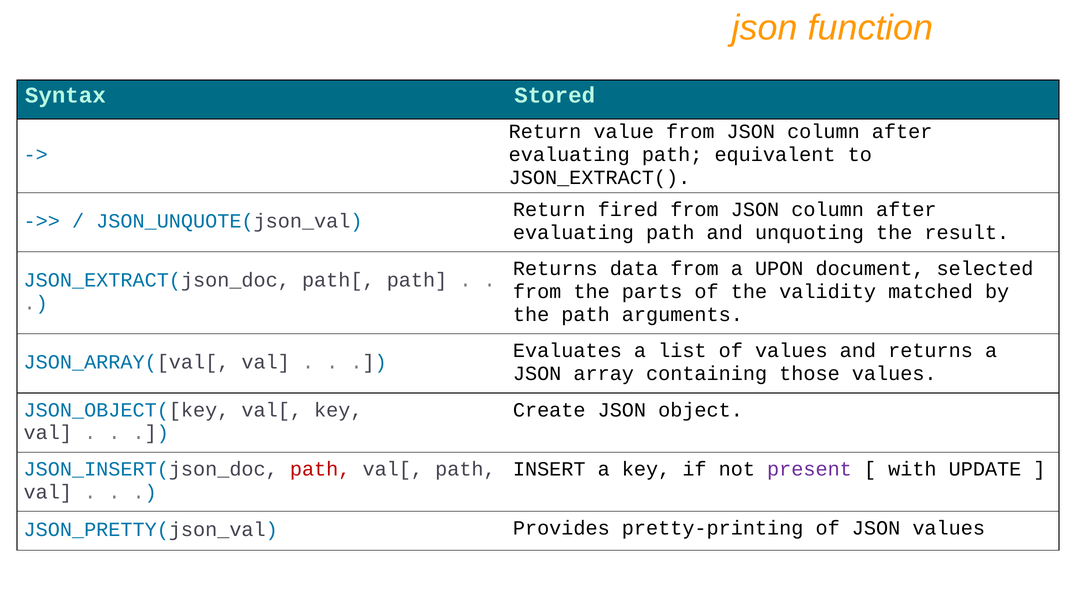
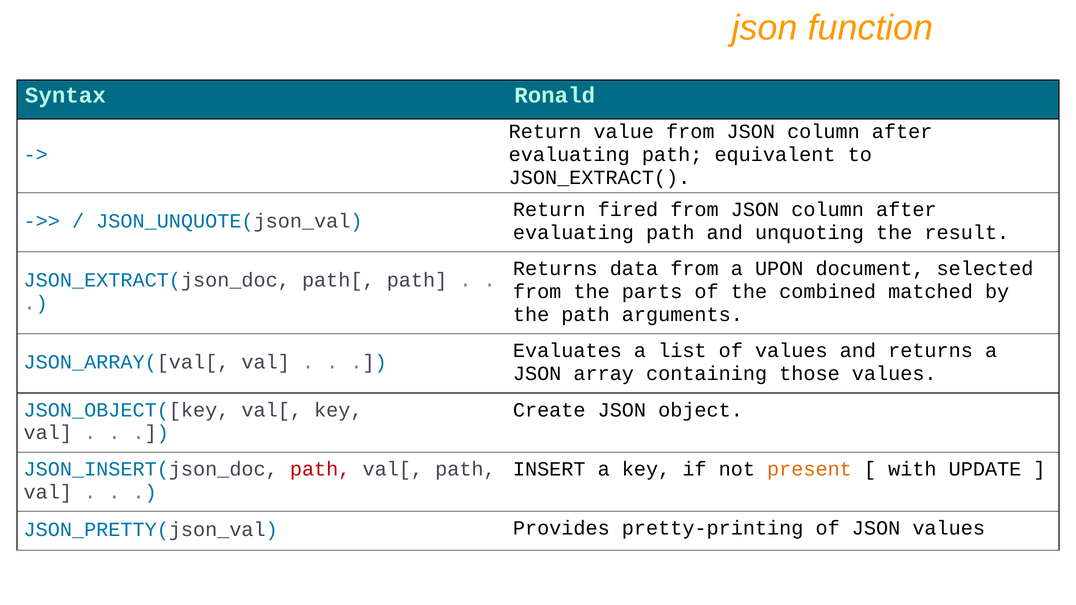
Stored: Stored -> Ronald (555, 95)
validity: validity -> combined (828, 292)
present colour: purple -> orange (809, 469)
